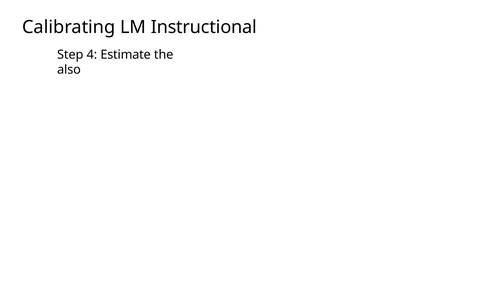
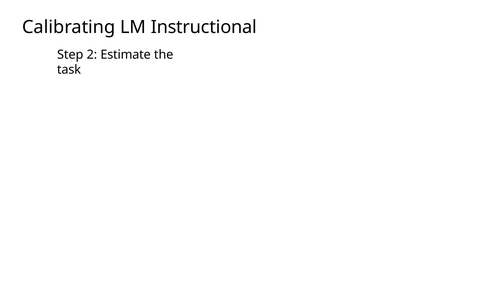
4: 4 -> 2 (92, 55)
also: also -> task (69, 70)
